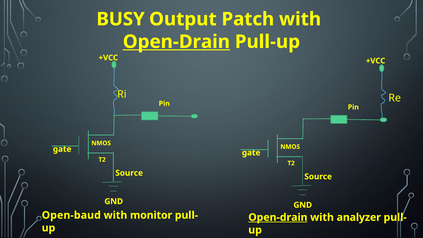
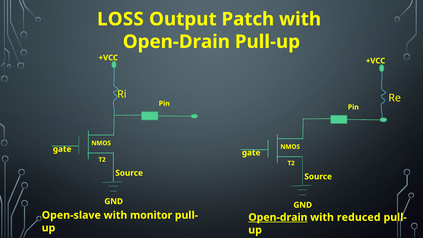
BUSY: BUSY -> LOSS (120, 19)
Open-Drain underline: present -> none (176, 42)
Open-baud: Open-baud -> Open-slave (71, 215)
analyzer: analyzer -> reduced (359, 217)
